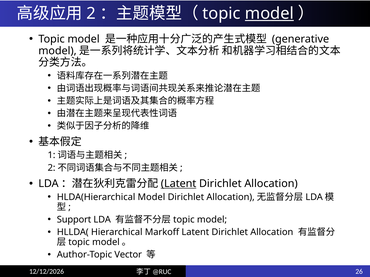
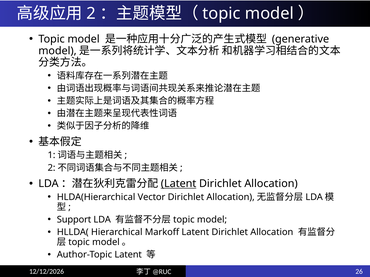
model underline: present -> none (269, 13)
HLDA(Hierarchical Model: Model -> Vector (152, 197)
Author-Topic Vector: Vector -> Latent (128, 255)
